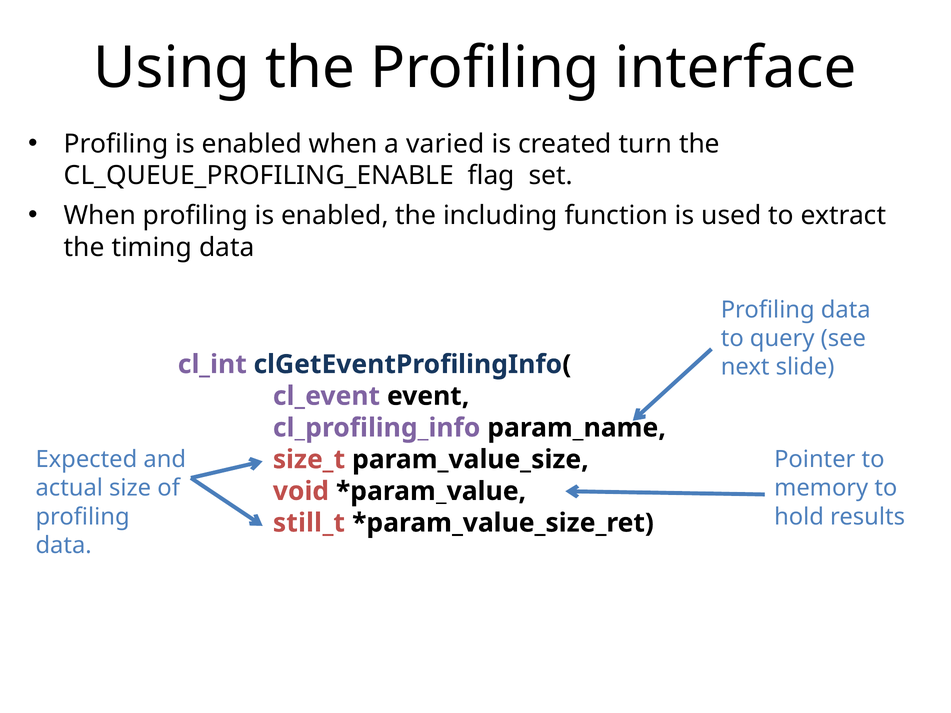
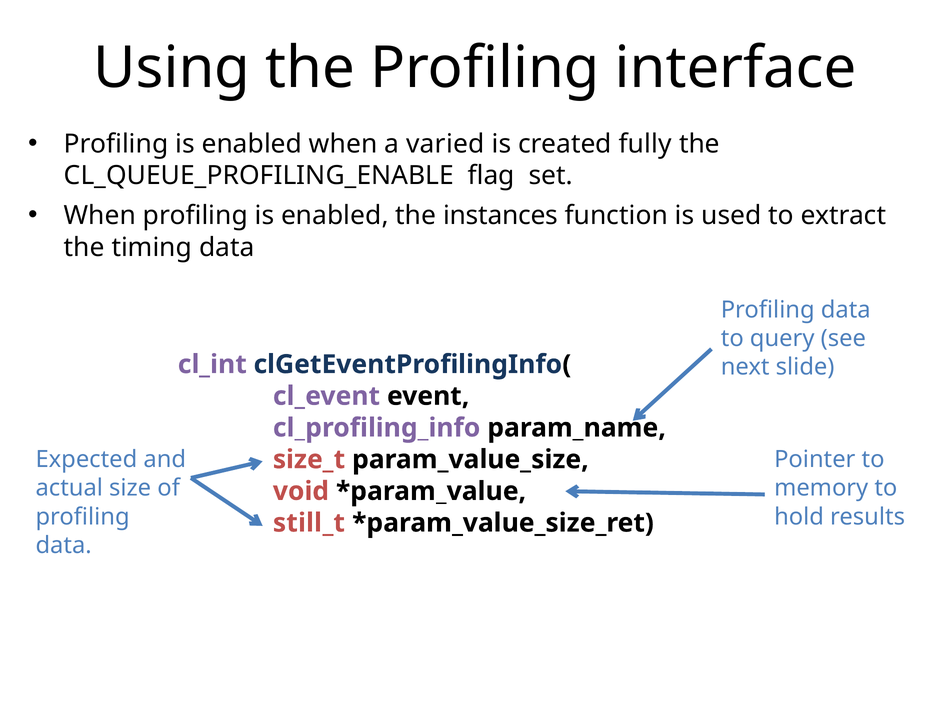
turn: turn -> fully (645, 144)
including: including -> instances (501, 216)
